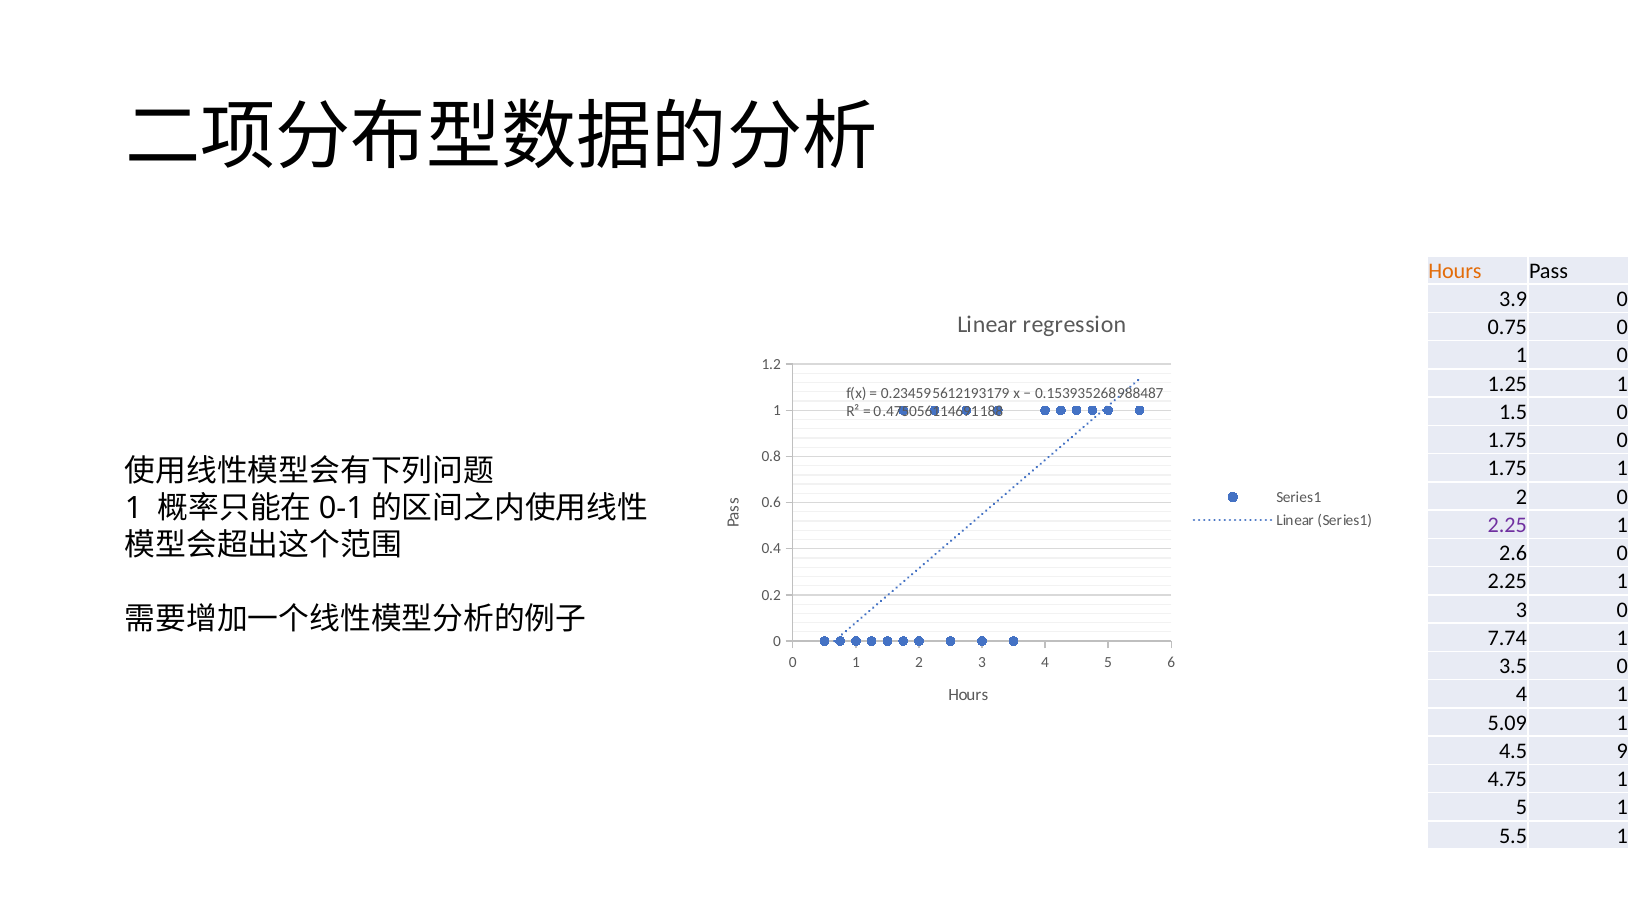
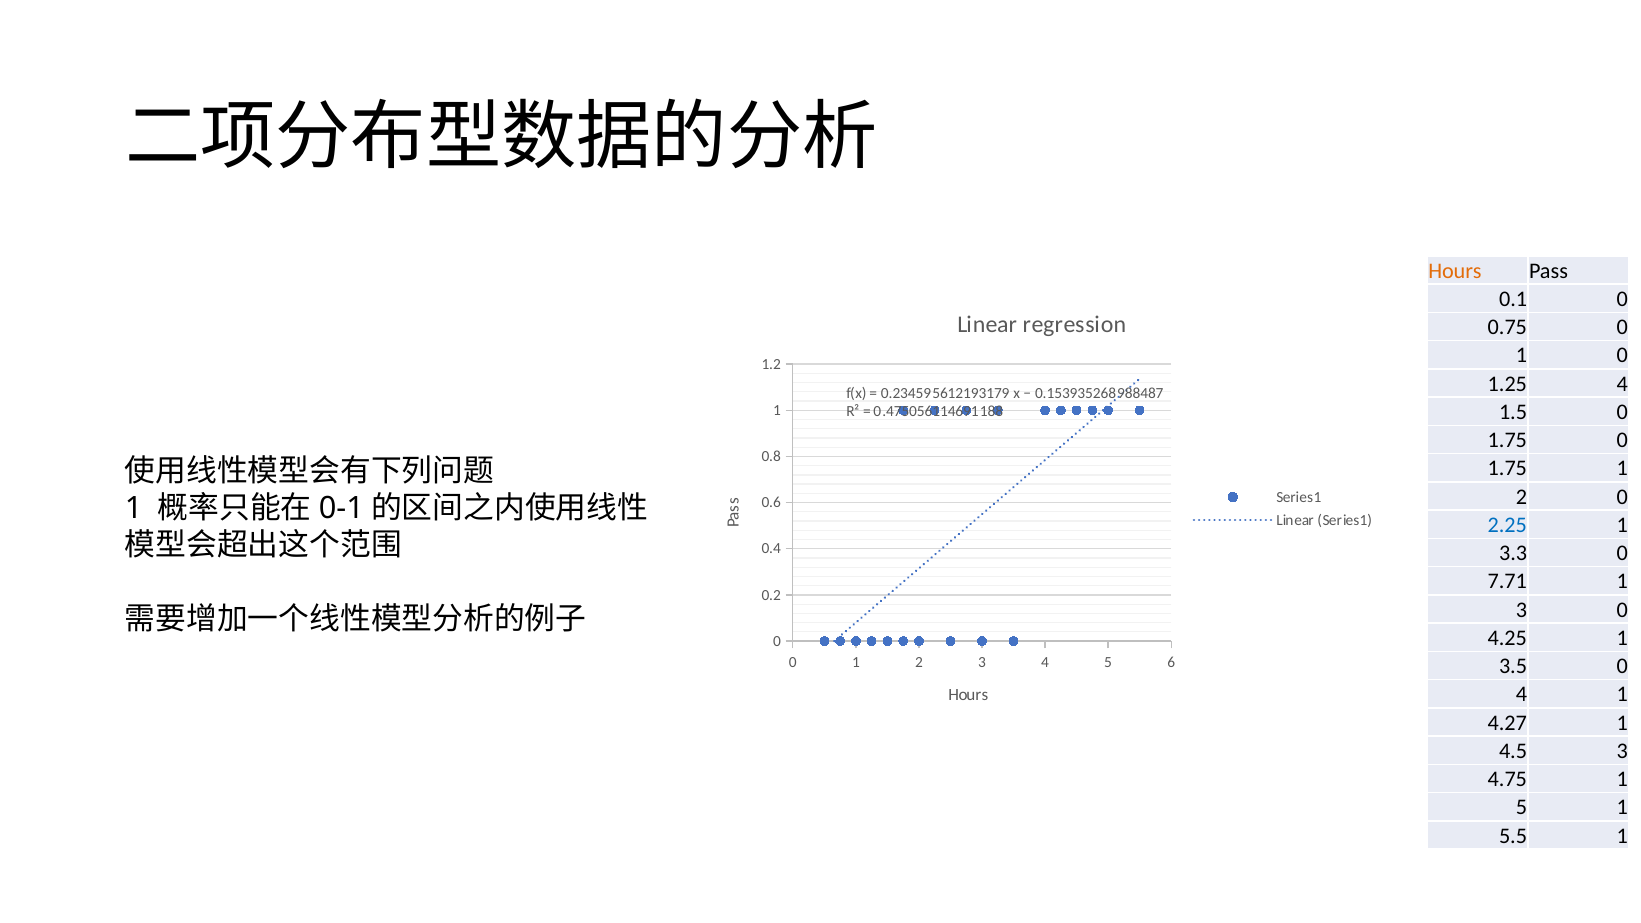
3.9: 3.9 -> 0.1 (1513, 299)
1.25 1: 1 -> 4 (1622, 384)
2.25 colour: purple -> blue (1507, 525)
2.6: 2.6 -> 3.3 (1513, 553)
2.25: 2.25 -> 7.71 (1507, 582)
7.74: 7.74 -> 4.25 (1507, 638)
5.09: 5.09 -> 4.27 (1507, 723)
4.5 9: 9 -> 3 (1622, 751)
